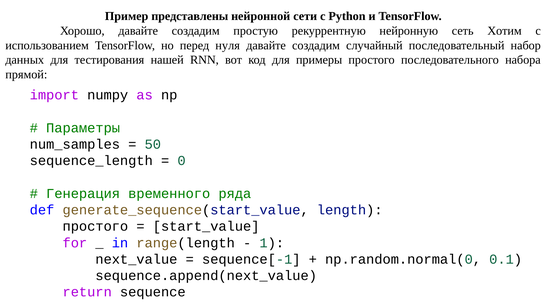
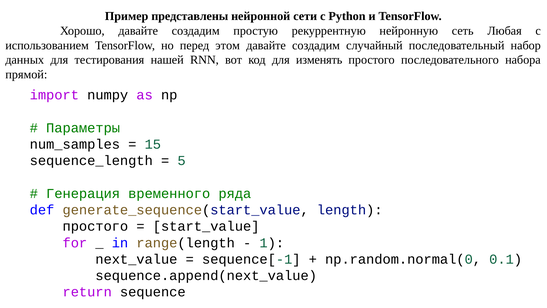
Хотим: Хотим -> Любая (504, 31)
нуля: нуля -> этом (228, 45)
примеры: примеры -> изменять (319, 60)
50: 50 -> 15 (153, 144)
0: 0 -> 5 (182, 161)
